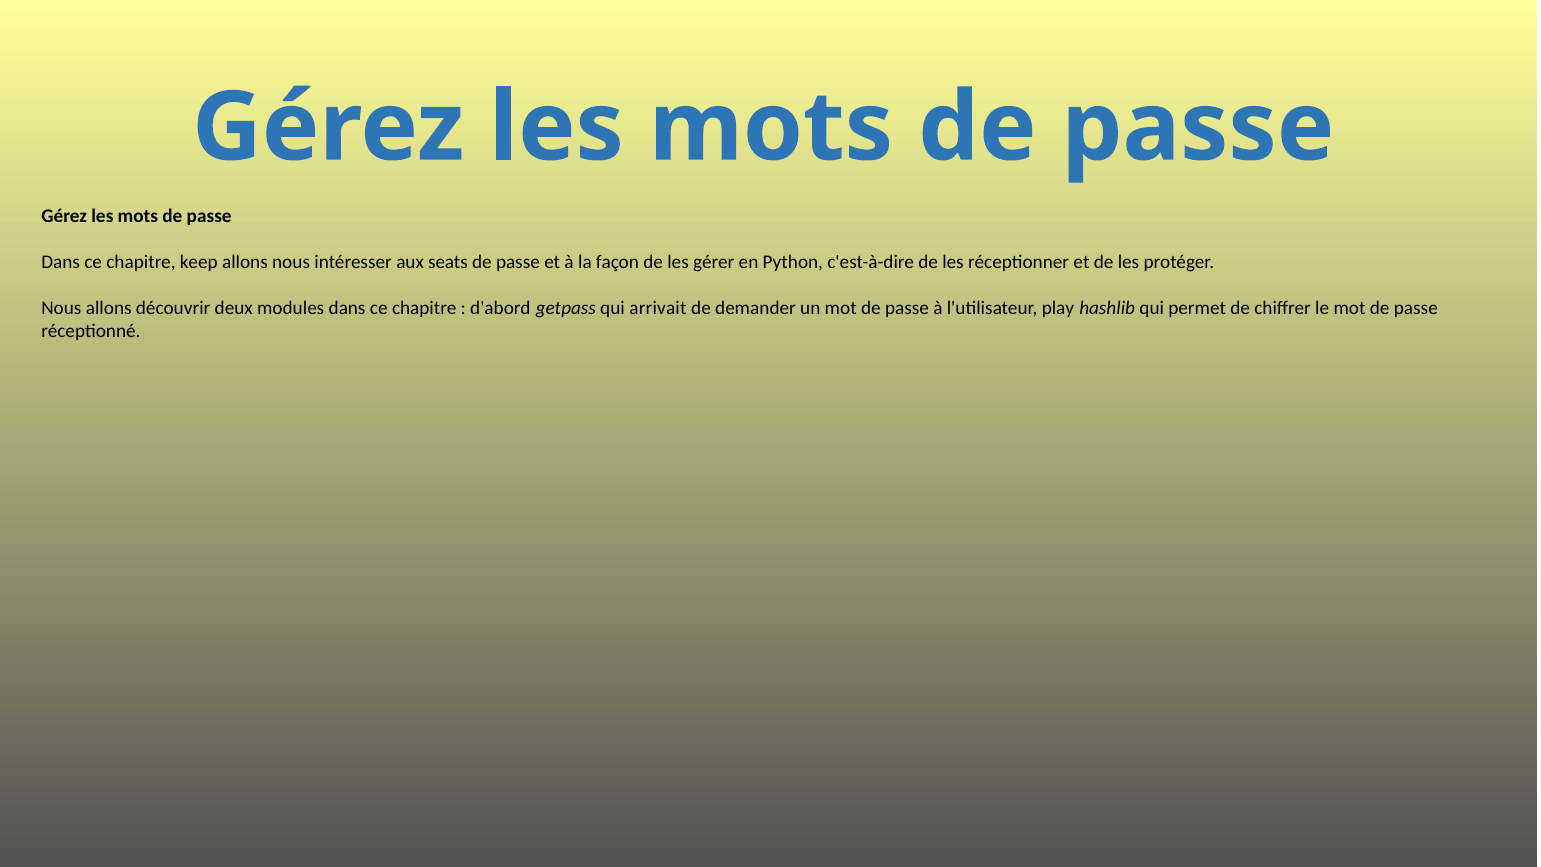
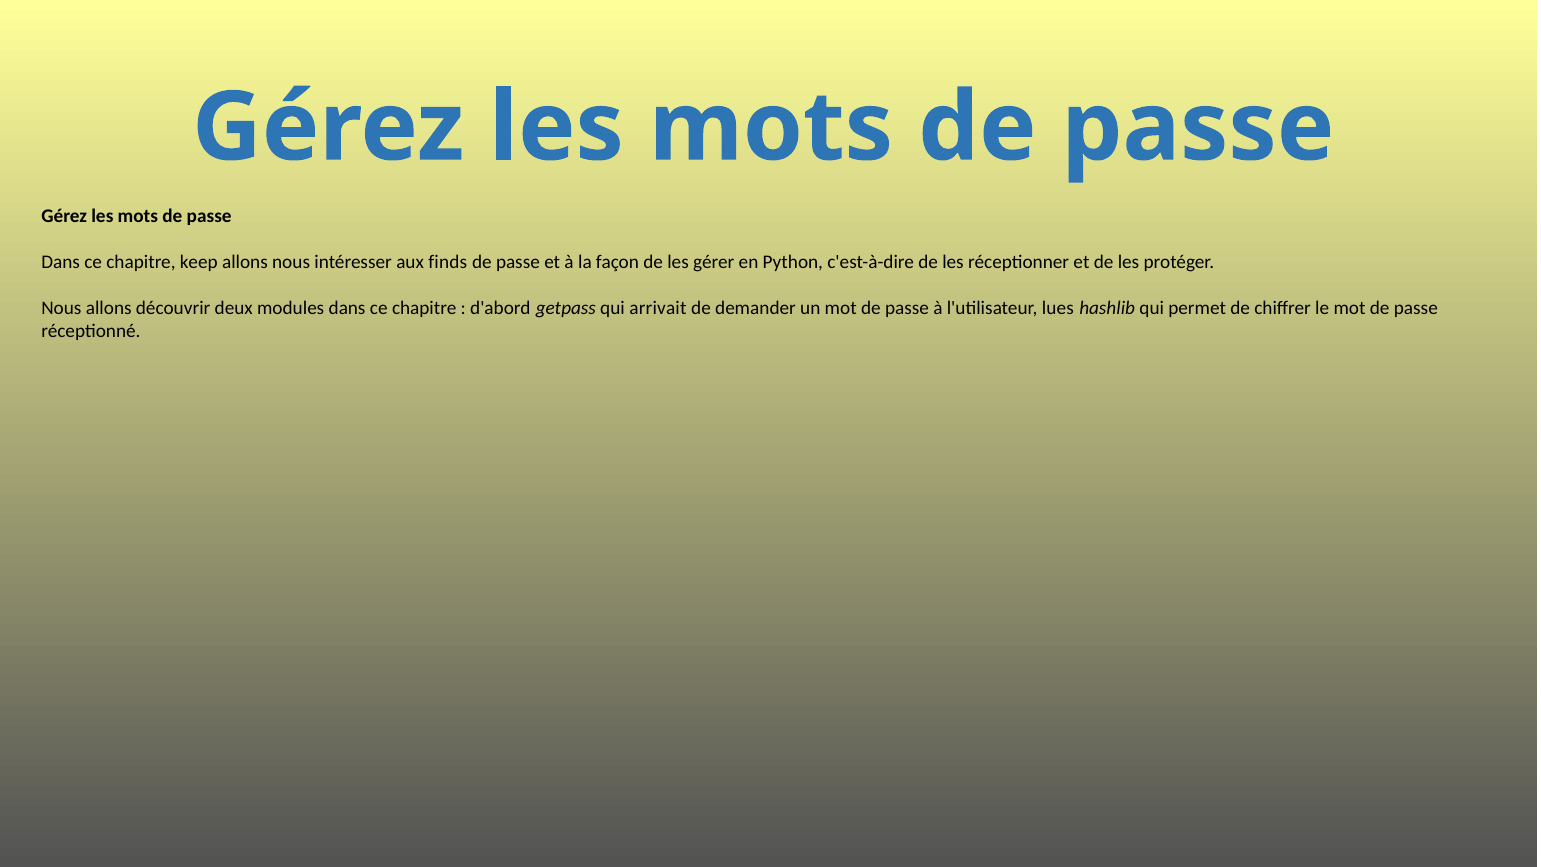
seats: seats -> finds (448, 262)
play: play -> lues (1058, 308)
